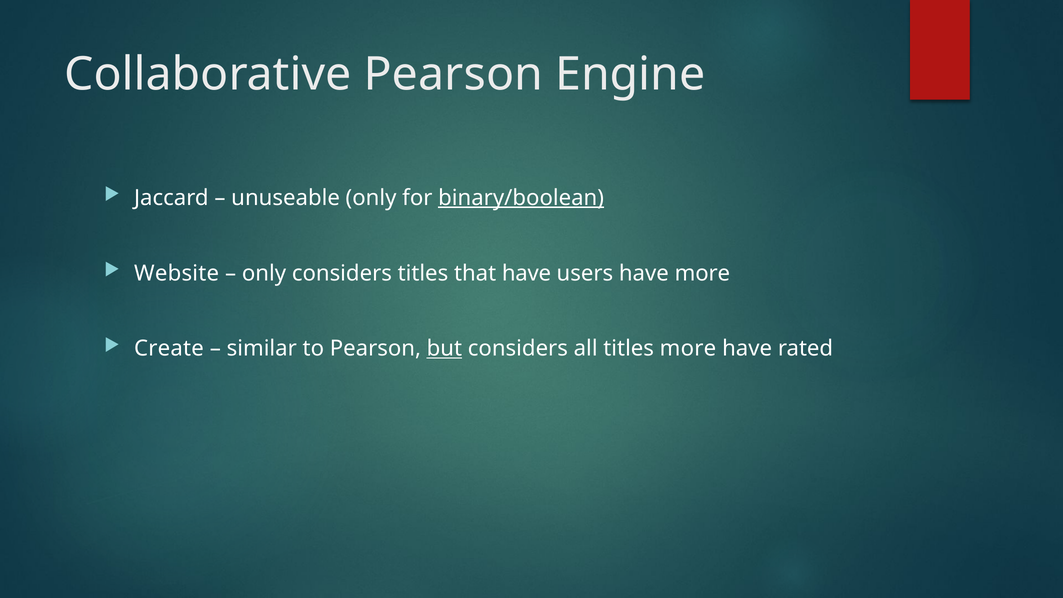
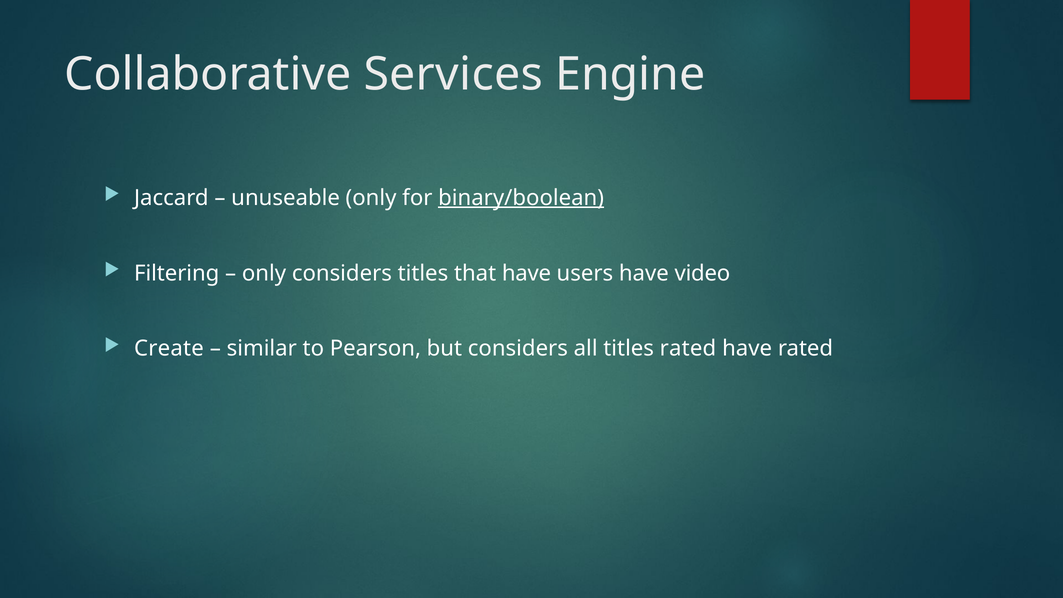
Collaborative Pearson: Pearson -> Services (453, 75)
Website: Website -> Filtering (177, 273)
have more: more -> video (702, 273)
but underline: present -> none (444, 348)
titles more: more -> rated (688, 348)
